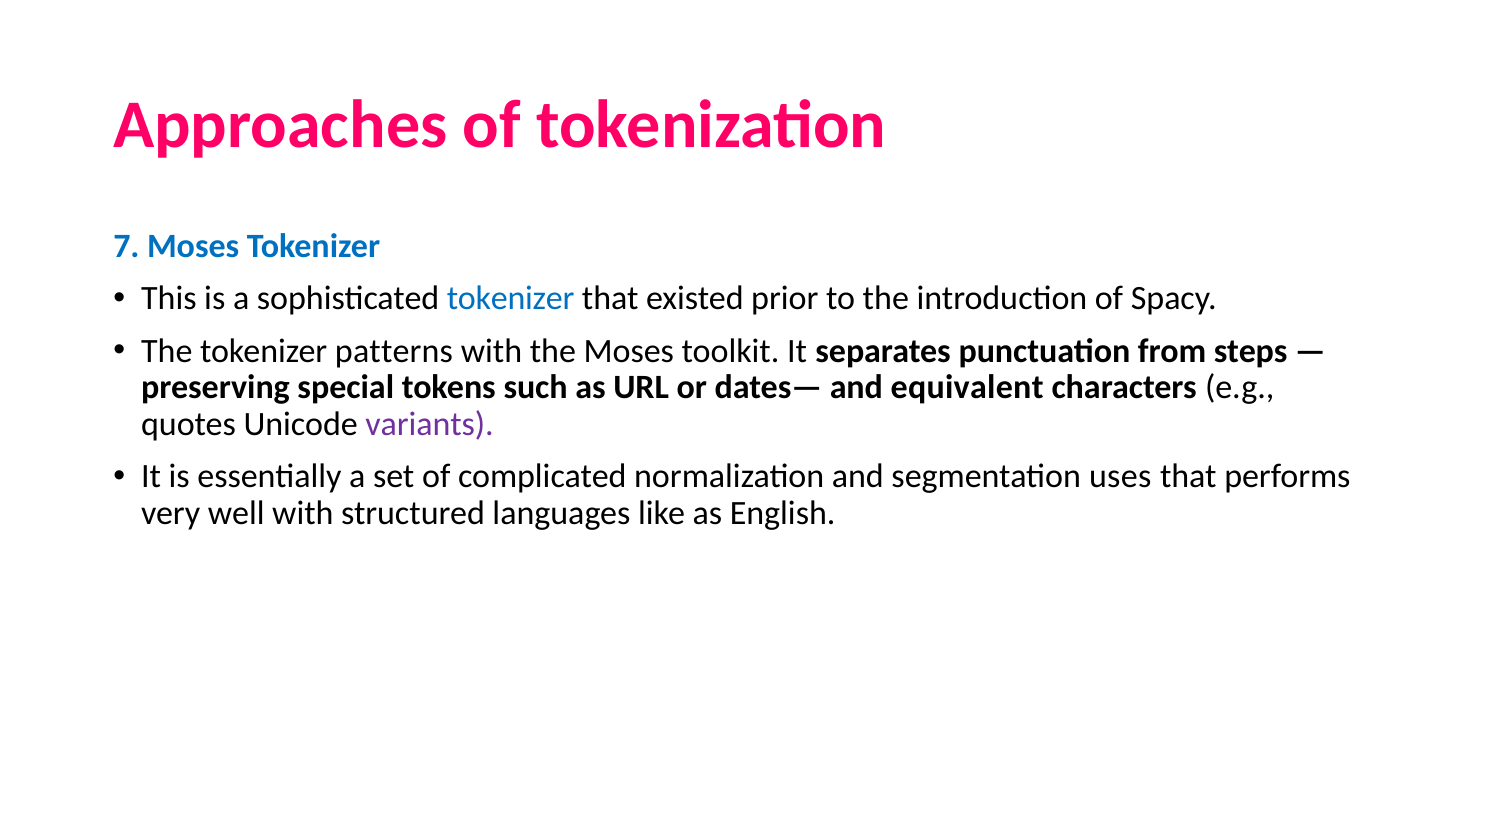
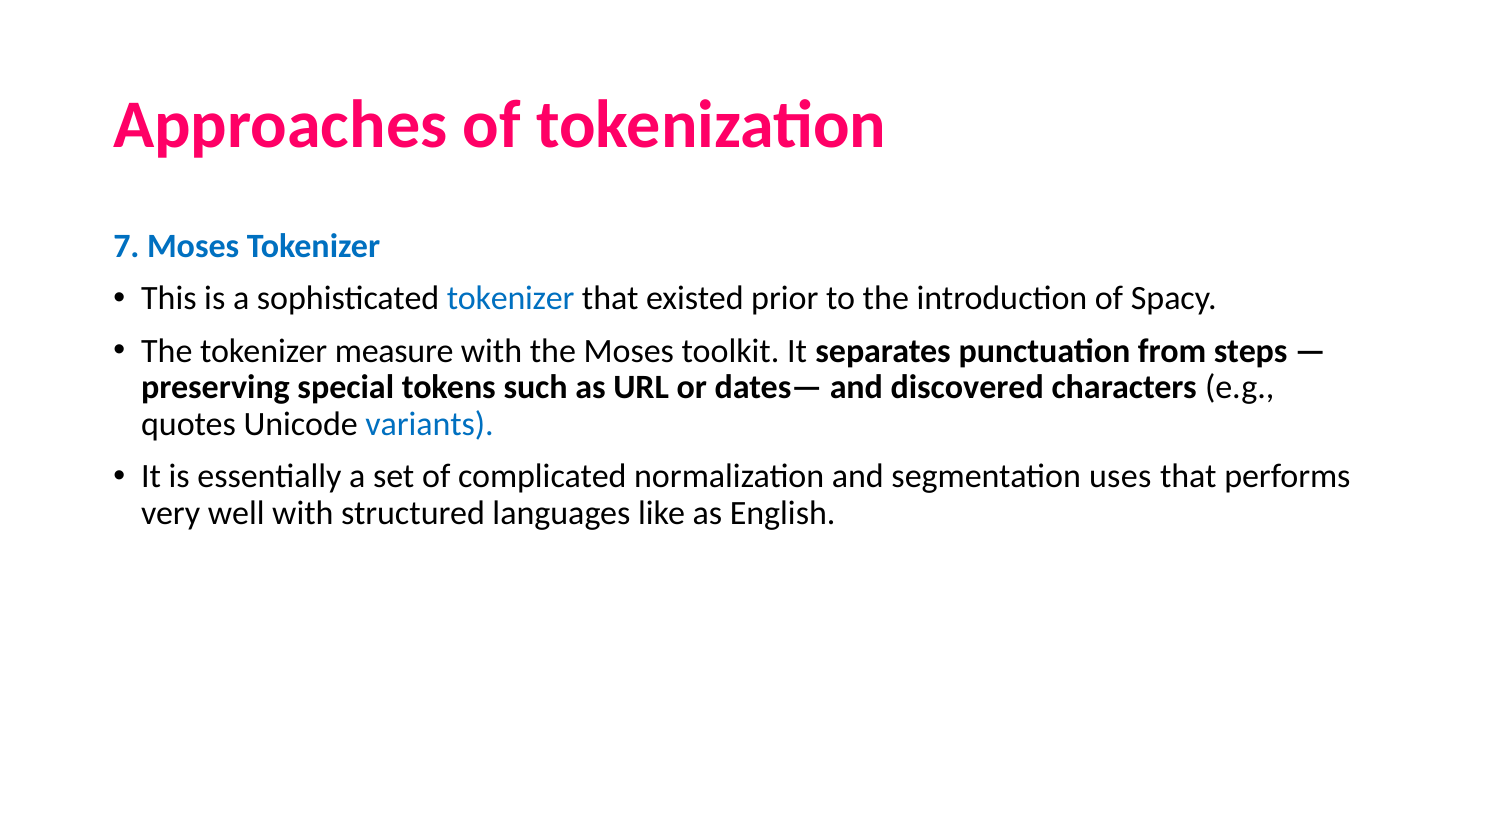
patterns: patterns -> measure (394, 351)
equivalent: equivalent -> discovered (967, 388)
variants colour: purple -> blue (429, 424)
